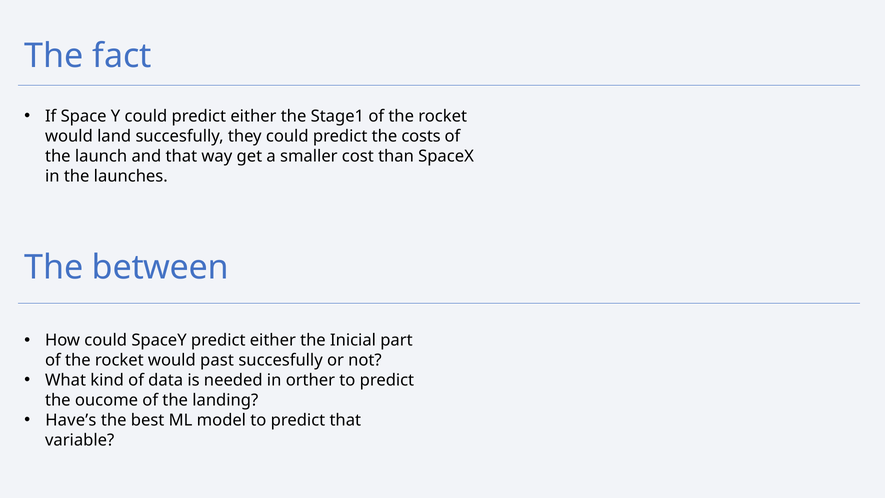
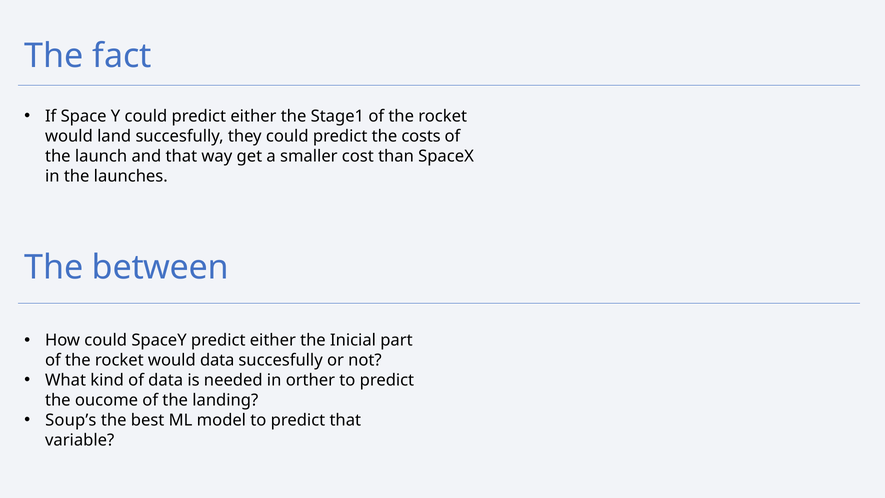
would past: past -> data (217, 360)
Have’s: Have’s -> Soup’s (71, 420)
